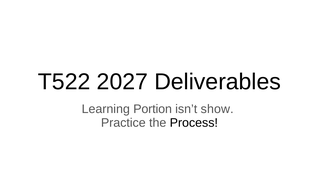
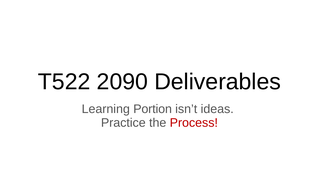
2027: 2027 -> 2090 (122, 82)
show: show -> ideas (217, 109)
Process colour: black -> red (194, 123)
